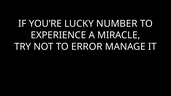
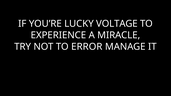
NUMBER: NUMBER -> VOLTAGE (117, 24)
